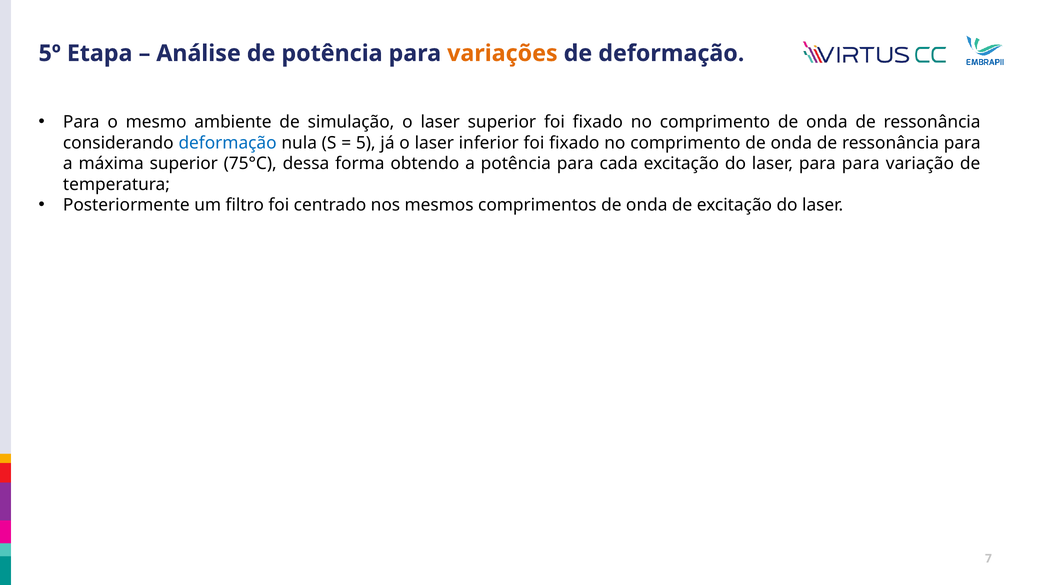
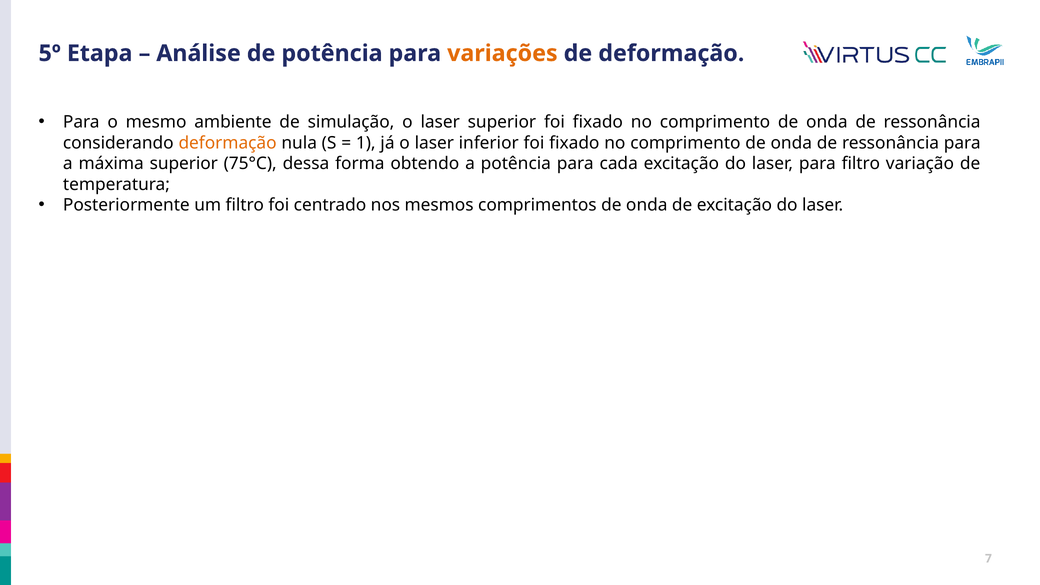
deformação colour: blue -> orange (228, 143)
5: 5 -> 1 (366, 143)
para para: para -> filtro (861, 164)
